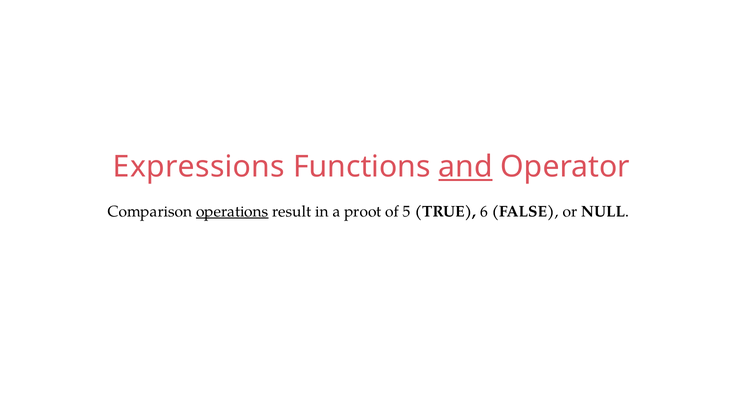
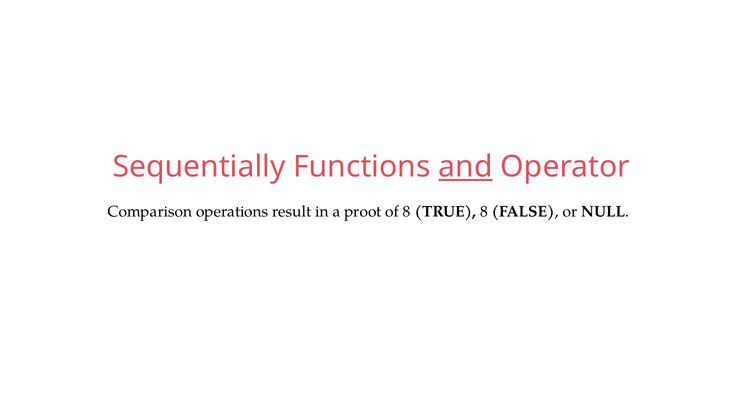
Expressions: Expressions -> Sequentially (199, 167)
operations underline: present -> none (232, 211)
of 5: 5 -> 8 (407, 211)
TRUE 6: 6 -> 8 (484, 211)
